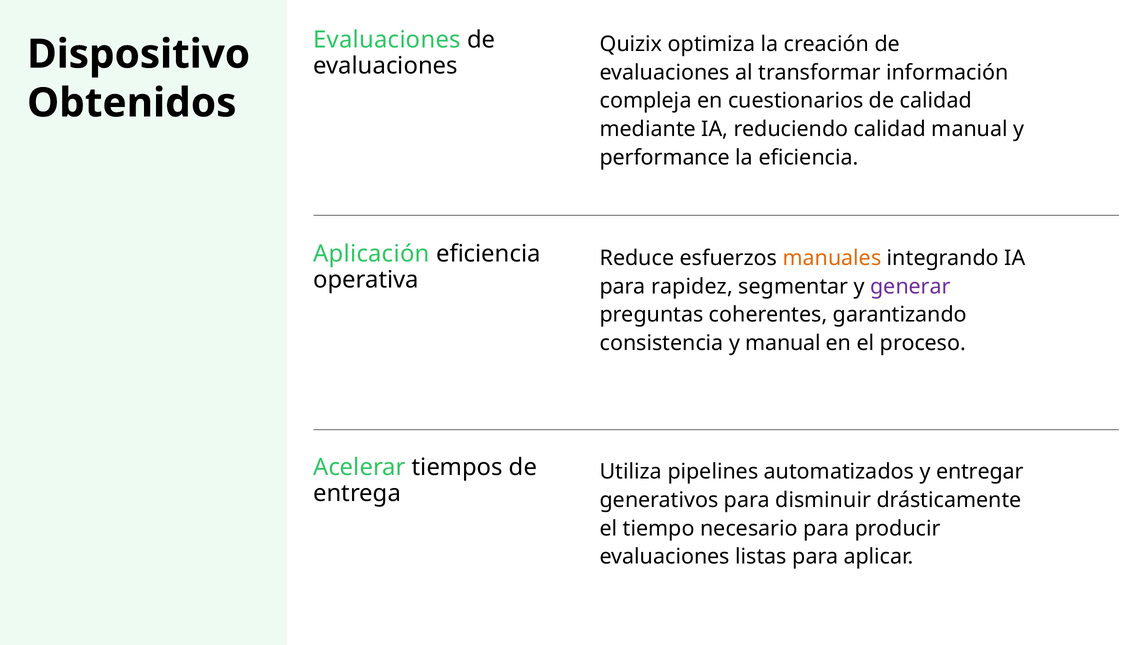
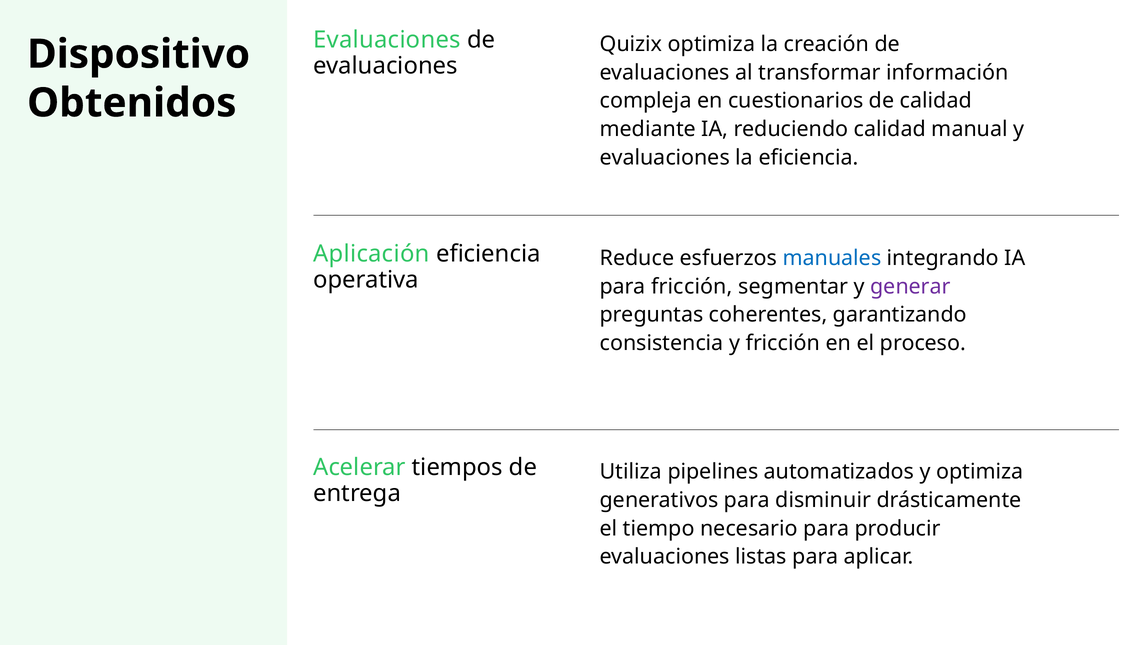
performance: performance -> evaluaciones (665, 157)
manuales colour: orange -> blue (832, 258)
para rapidez: rapidez -> fricción (692, 286)
y manual: manual -> fricción (783, 343)
y entregar: entregar -> optimiza (980, 471)
